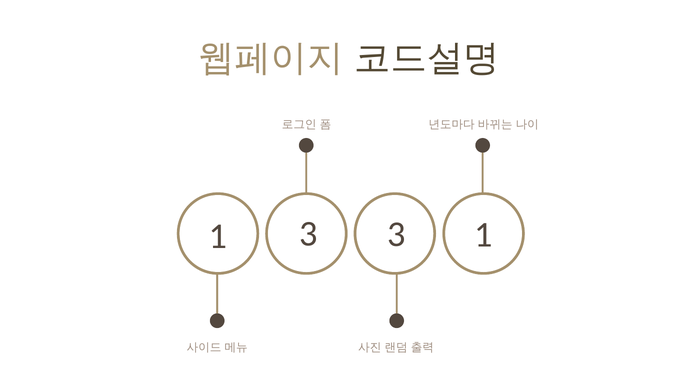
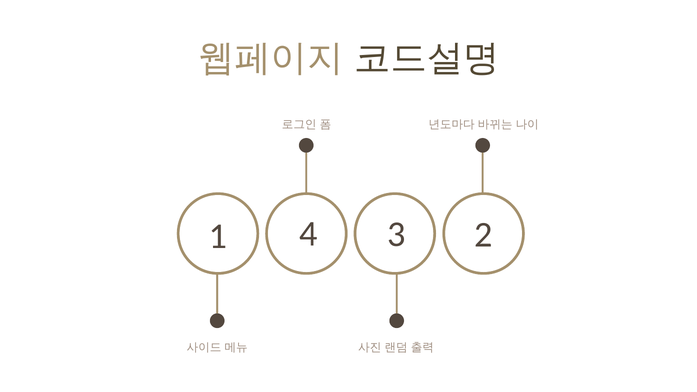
1 3: 3 -> 4 (308, 234)
3 1: 1 -> 2 (484, 235)
